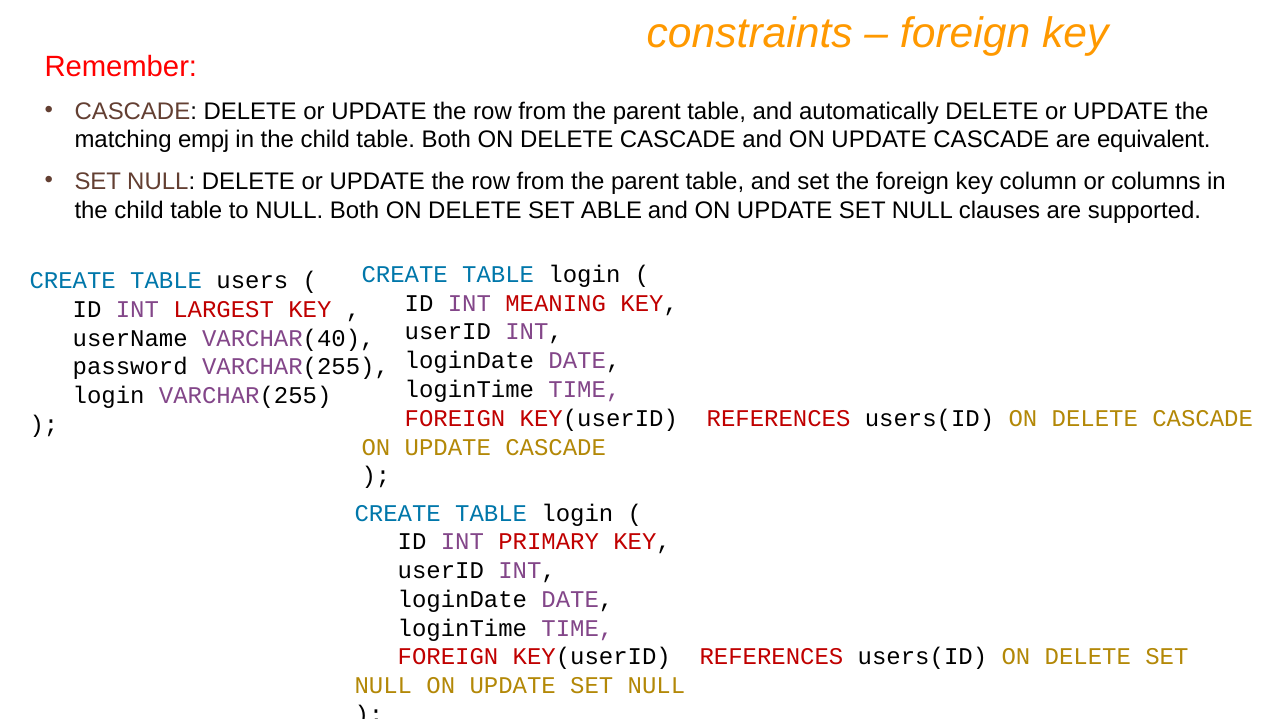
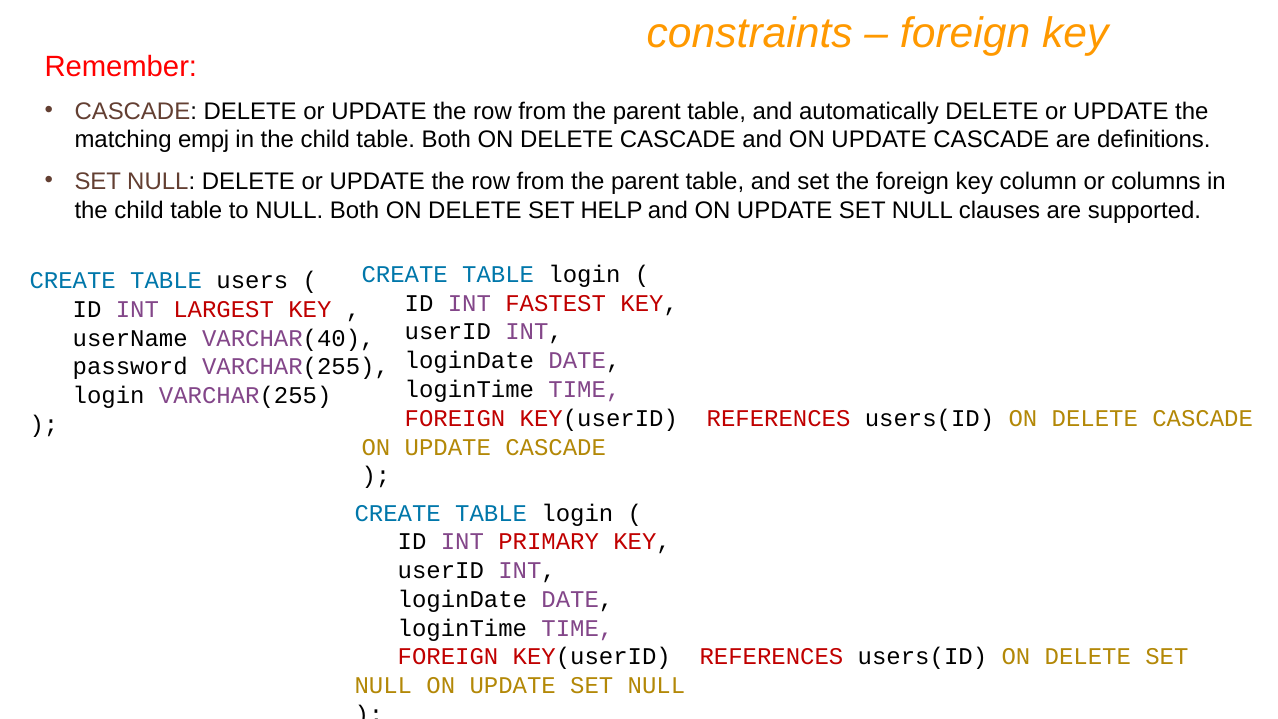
equivalent: equivalent -> definitions (1154, 140)
ABLE: ABLE -> HELP (612, 210)
MEANING: MEANING -> FASTEST (556, 303)
